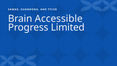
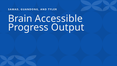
Limited: Limited -> Output (68, 27)
